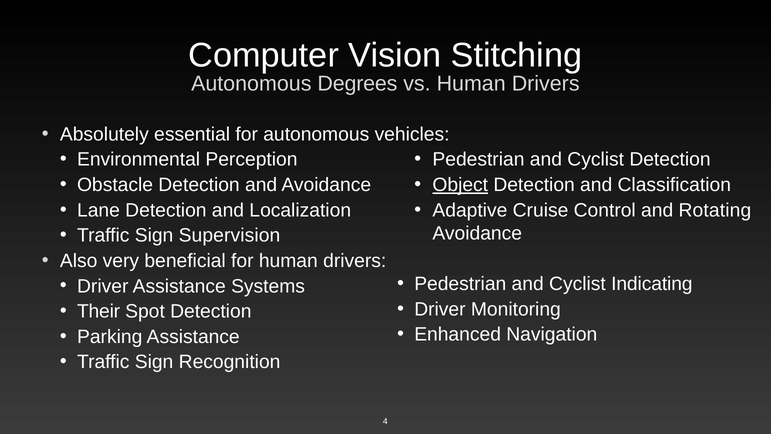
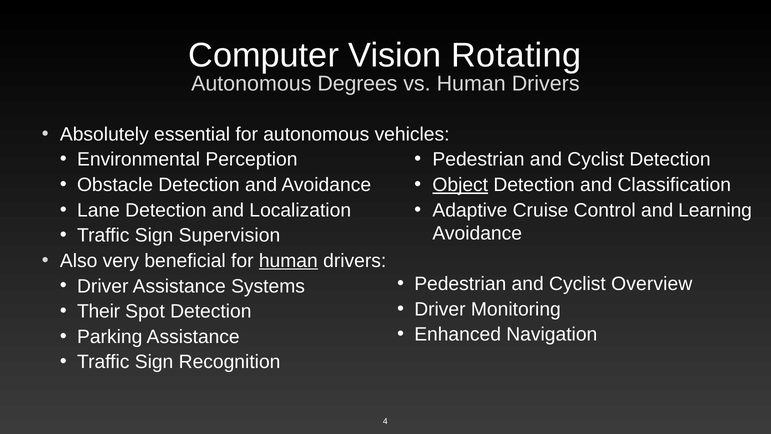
Stitching: Stitching -> Rotating (516, 55)
Rotating: Rotating -> Learning (715, 210)
human underline: none -> present (288, 261)
Indicating: Indicating -> Overview (652, 284)
